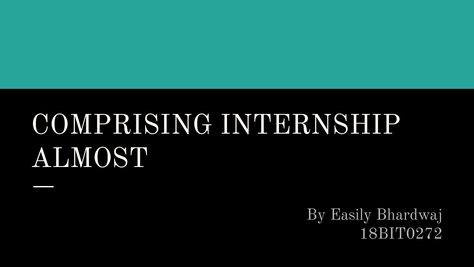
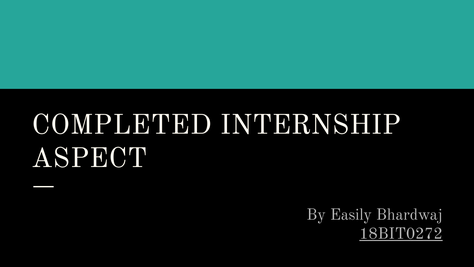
COMPRISING: COMPRISING -> COMPLETED (122, 124)
ALMOST: ALMOST -> ASPECT (89, 158)
18BIT0272 underline: none -> present (401, 233)
